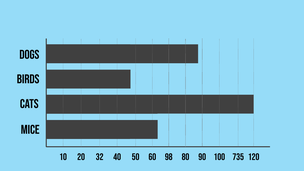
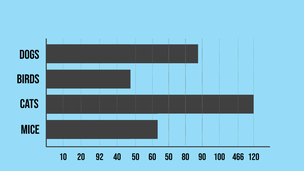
32: 32 -> 92 (100, 157)
60 98: 98 -> 50 (169, 157)
735: 735 -> 466 (238, 157)
